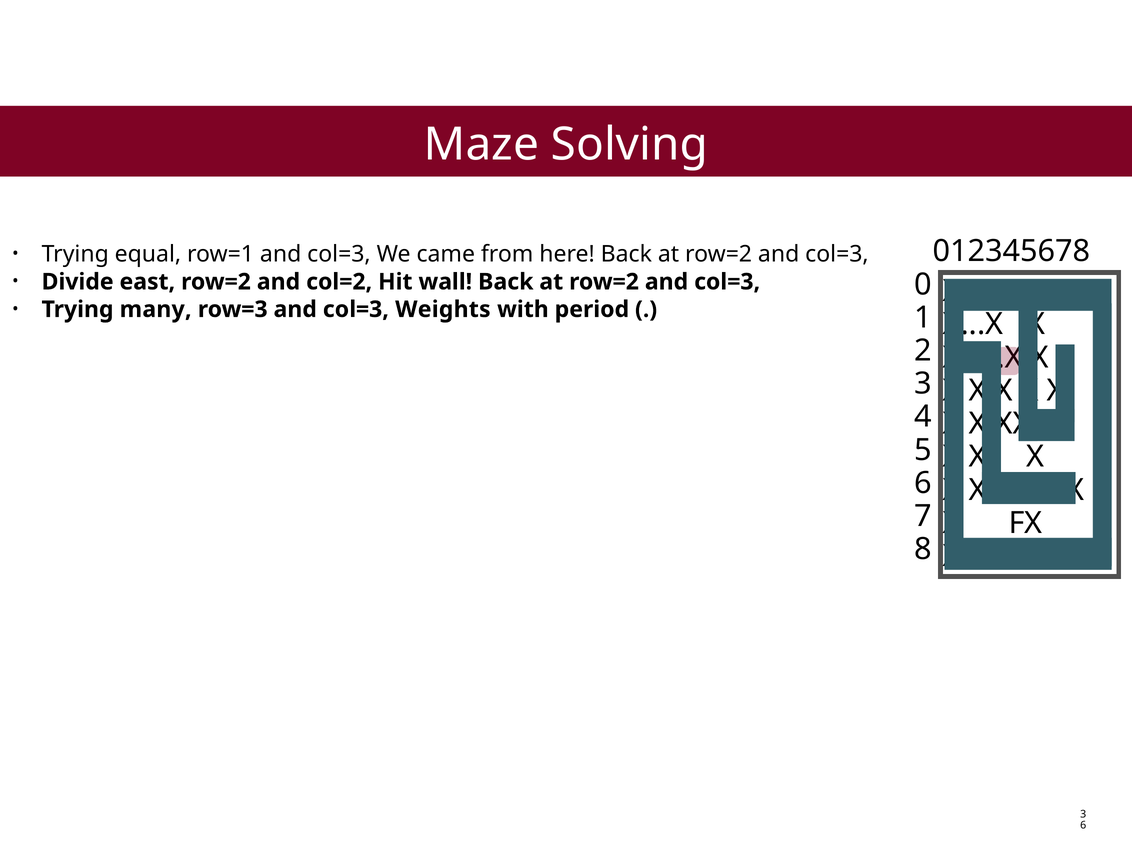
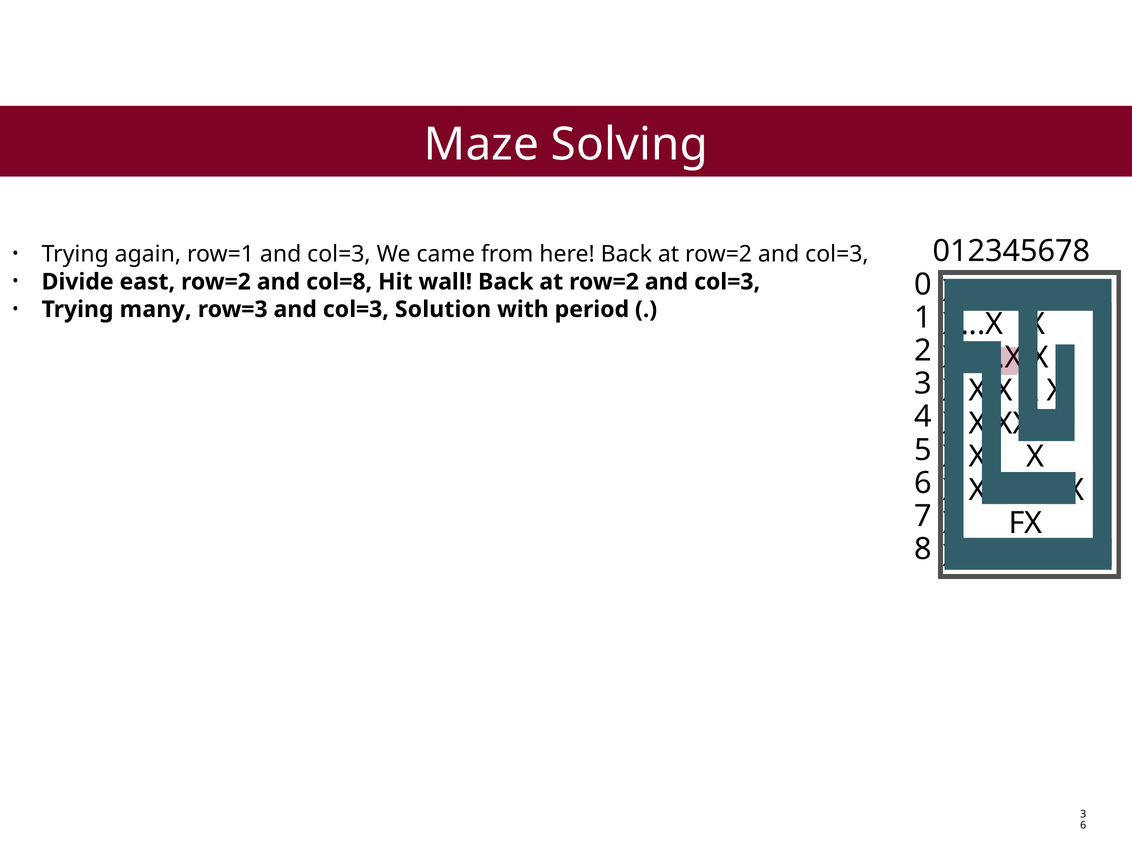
equal: equal -> again (148, 254)
col=2: col=2 -> col=8 (339, 282)
Weights: Weights -> Solution (443, 309)
